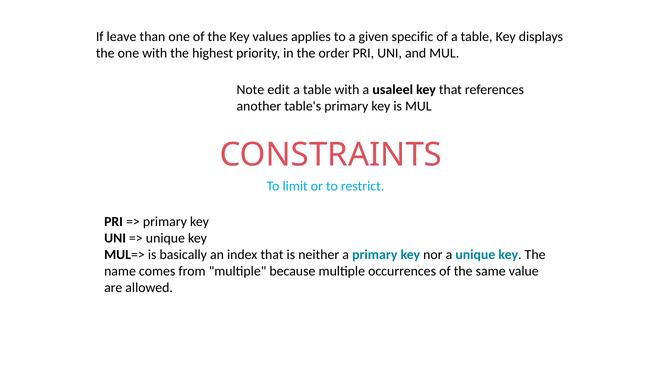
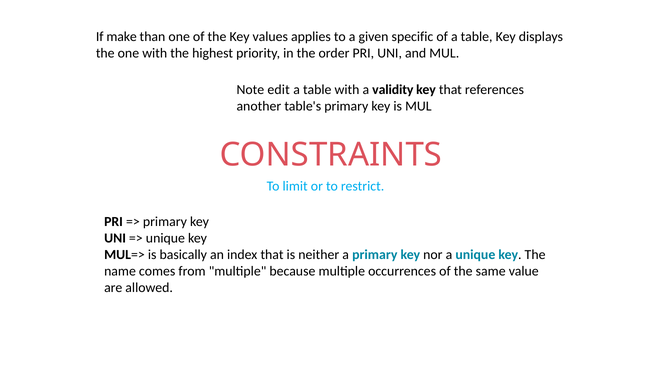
leave: leave -> make (122, 37)
usaleel: usaleel -> validity (393, 90)
